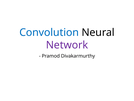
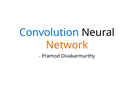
Network colour: purple -> orange (67, 45)
